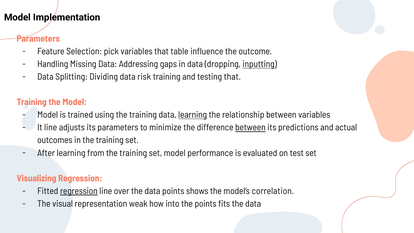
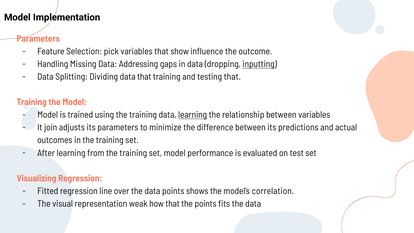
table: table -> show (180, 51)
data risk: risk -> that (144, 77)
It line: line -> join (51, 128)
between underline: present -> none (250, 128)
regression underline: present -> none (79, 191)
how into: into -> that (173, 204)
